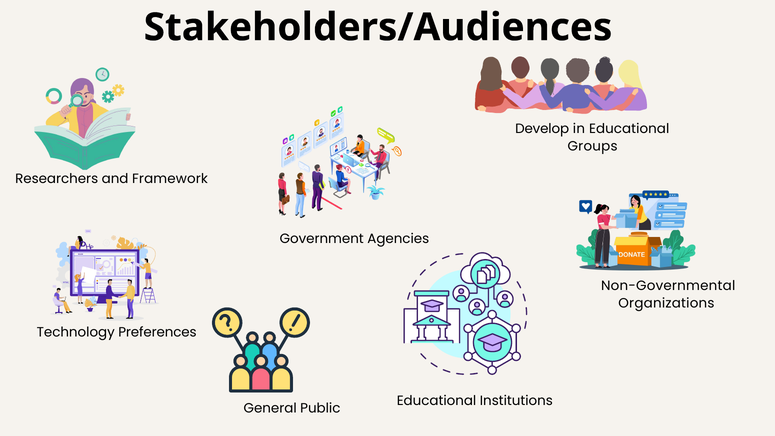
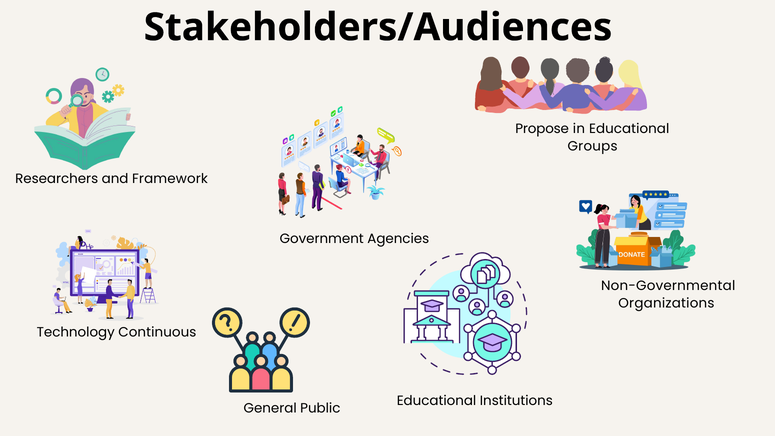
Develop: Develop -> Propose (542, 129)
Preferences: Preferences -> Continuous (157, 332)
